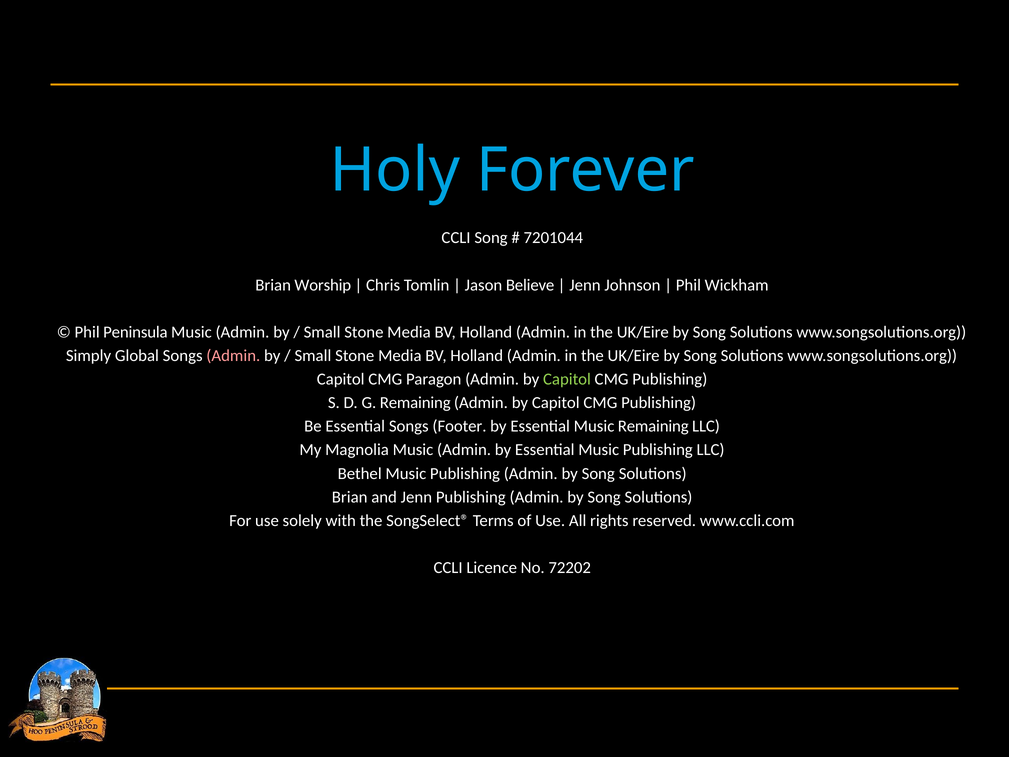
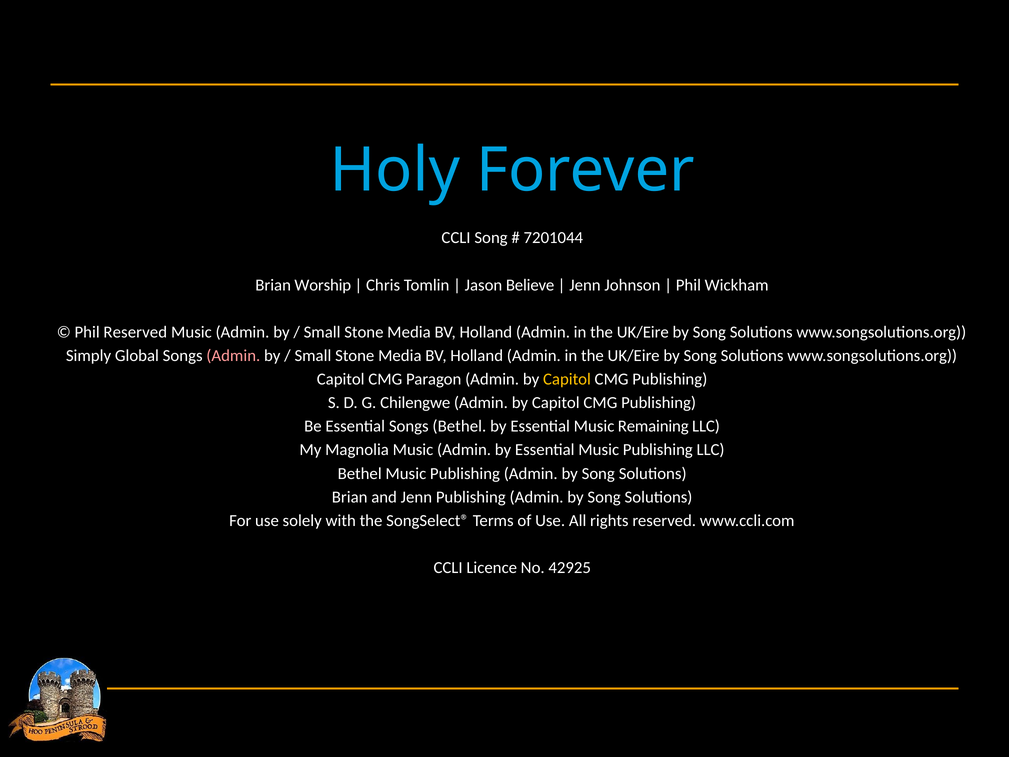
Phil Peninsula: Peninsula -> Reserved (135, 332)
Capitol colour: light green -> yellow (567, 379)
G Remaining: Remaining -> Chilengwe (415, 403)
Songs Footer: Footer -> Bethel (459, 426)
72202: 72202 -> 42925 (570, 568)
